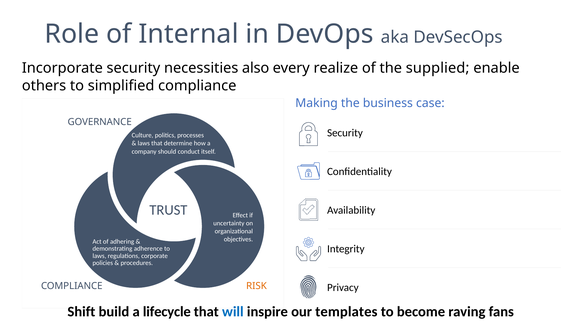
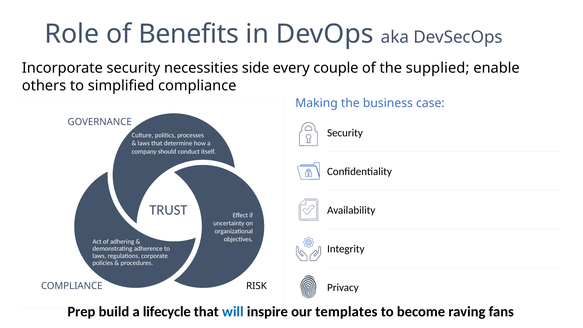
Internal: Internal -> Benefits (189, 34)
also: also -> side (256, 68)
realize: realize -> couple (336, 68)
RISK colour: orange -> black (256, 286)
Shift: Shift -> Prep (81, 312)
